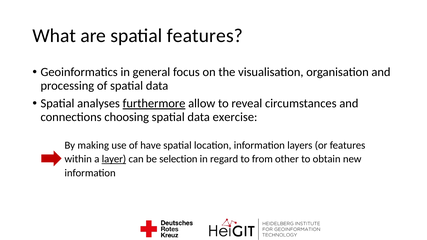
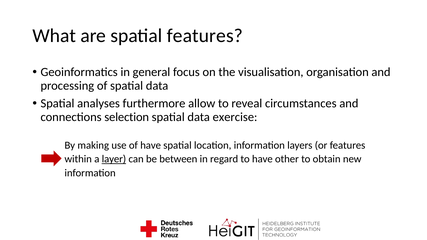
furthermore underline: present -> none (154, 104)
choosing: choosing -> selection (127, 117)
selection: selection -> between (178, 159)
to from: from -> have (262, 159)
